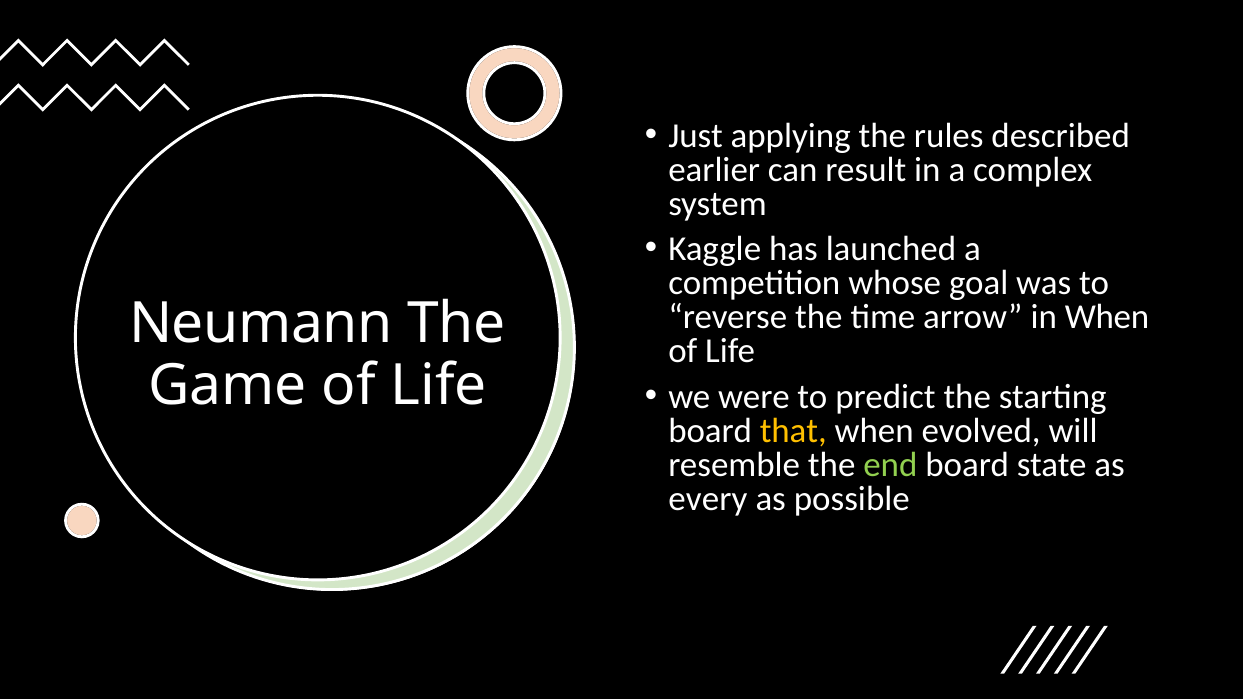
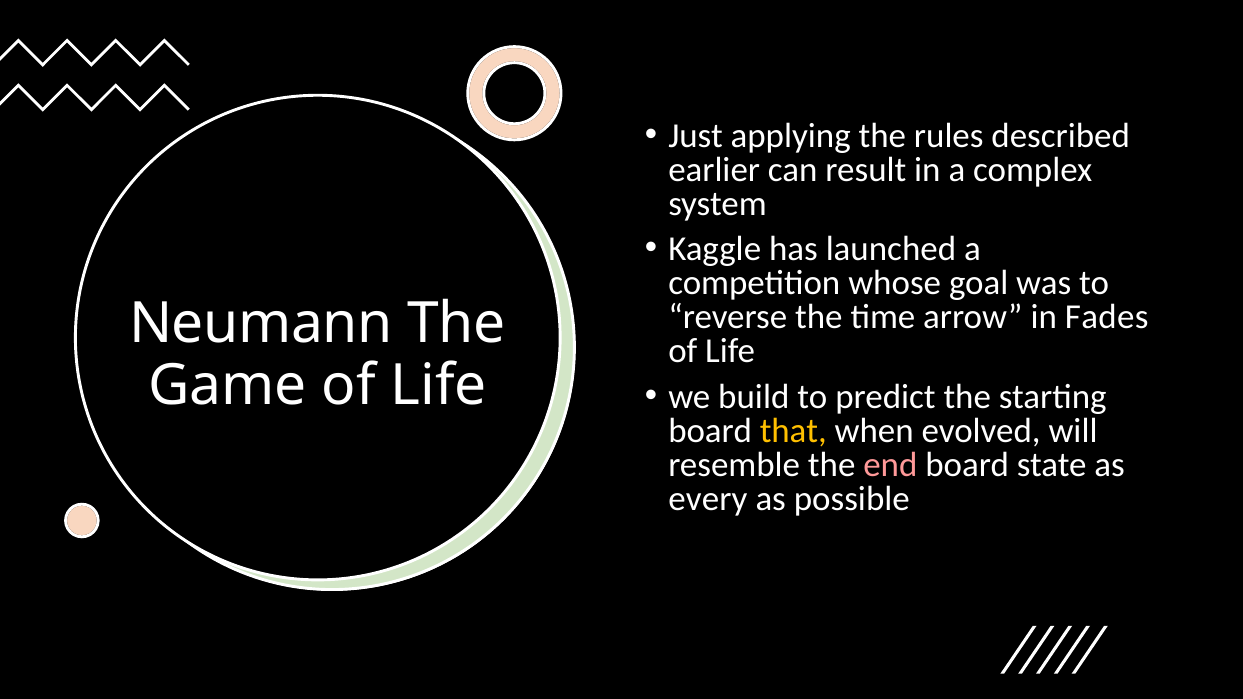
in When: When -> Fades (1107, 317)
were: were -> build (754, 397)
end colour: light green -> pink (890, 465)
